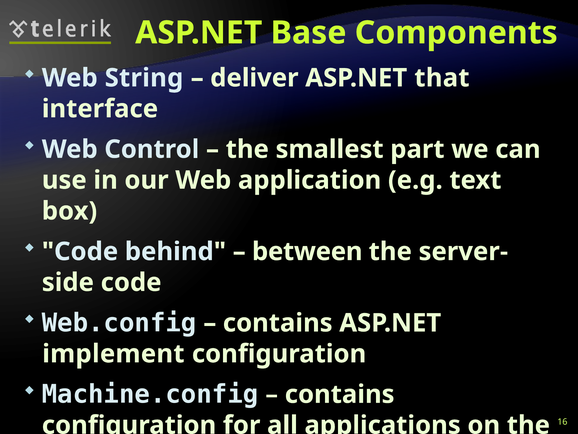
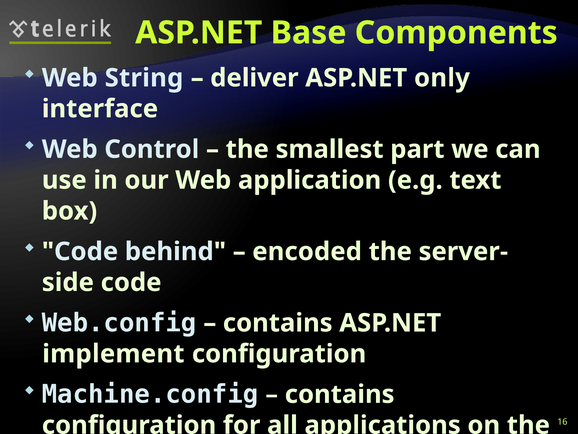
that: that -> only (442, 78)
between: between -> encoded (307, 251)
